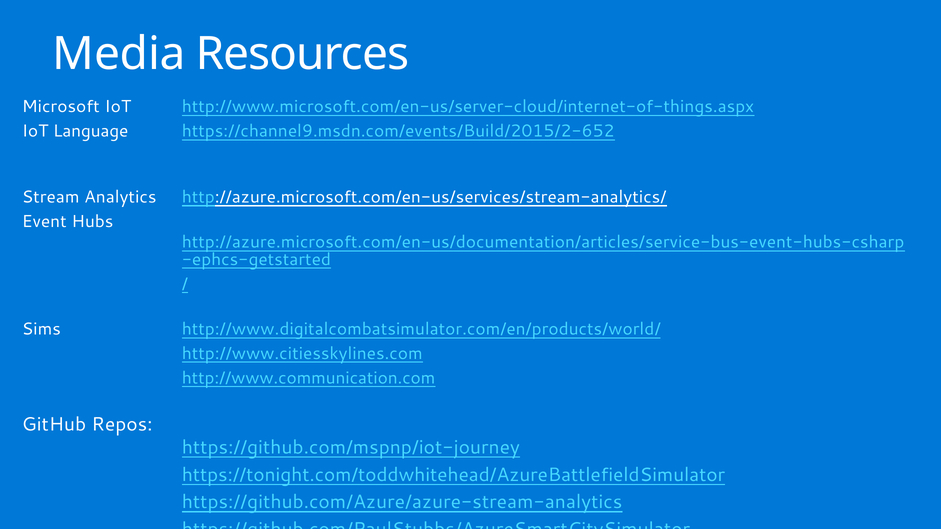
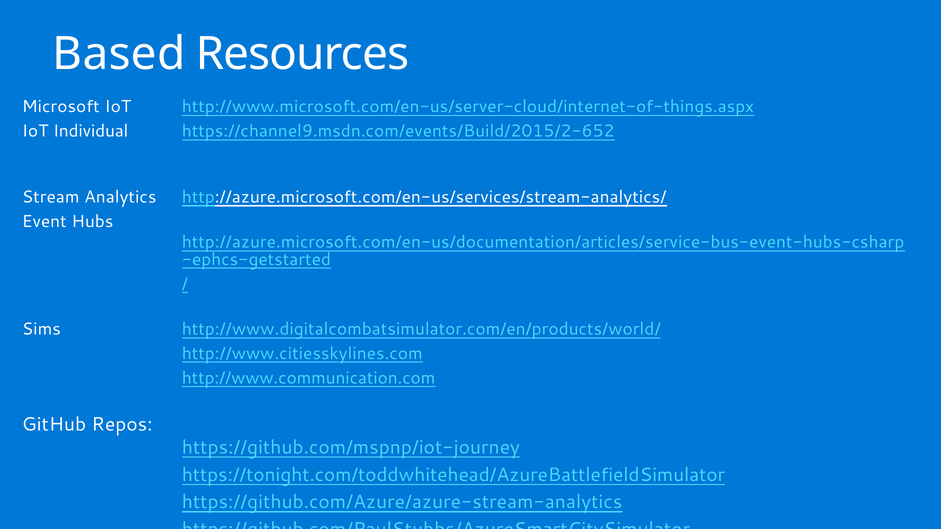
Media: Media -> Based (119, 54)
Language: Language -> Individual (91, 131)
